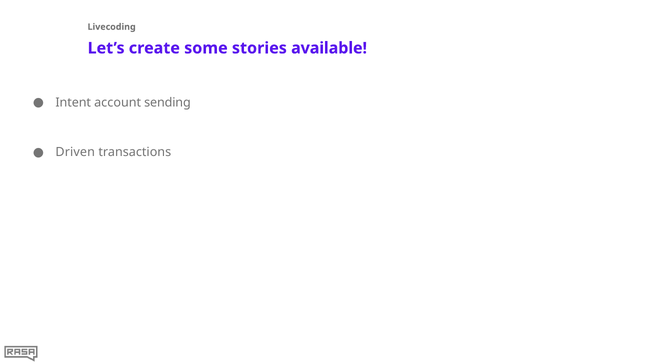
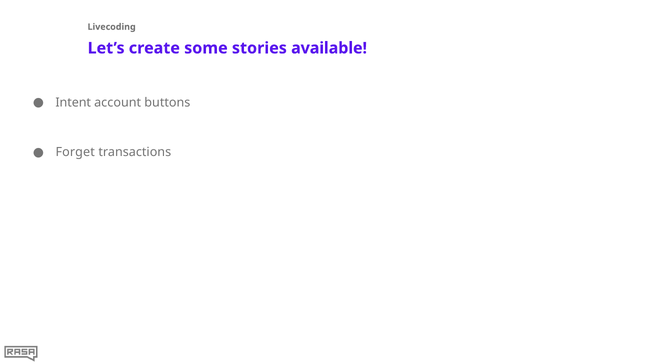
sending: sending -> buttons (167, 102)
Driven: Driven -> Forget (75, 152)
